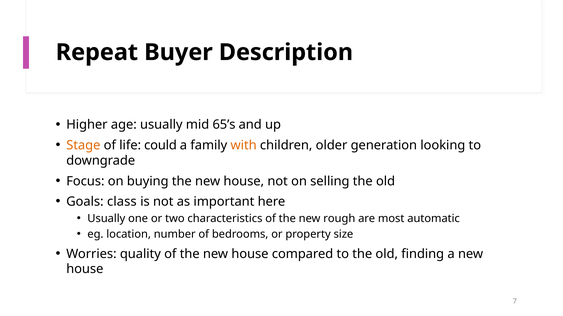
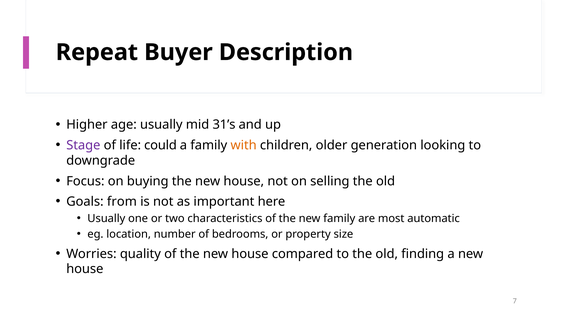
65’s: 65’s -> 31’s (224, 125)
Stage colour: orange -> purple (83, 146)
class: class -> from (122, 202)
new rough: rough -> family (339, 219)
